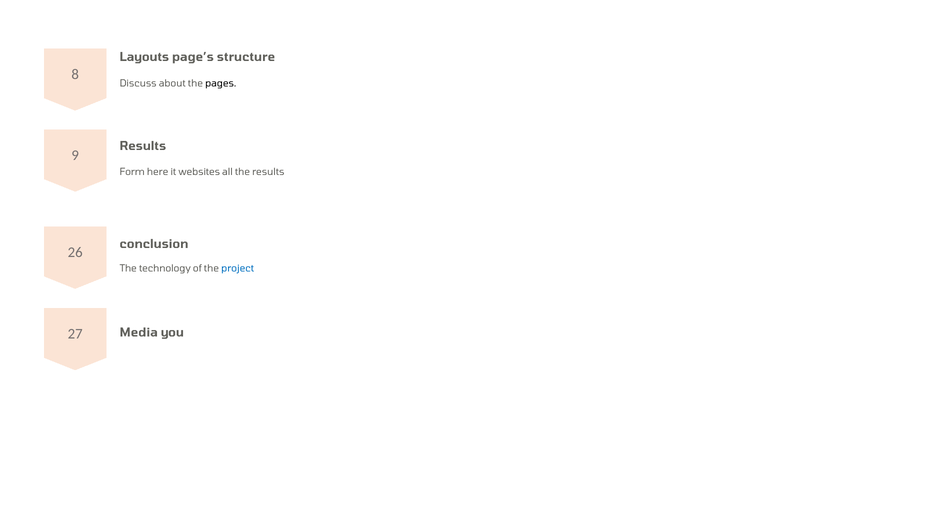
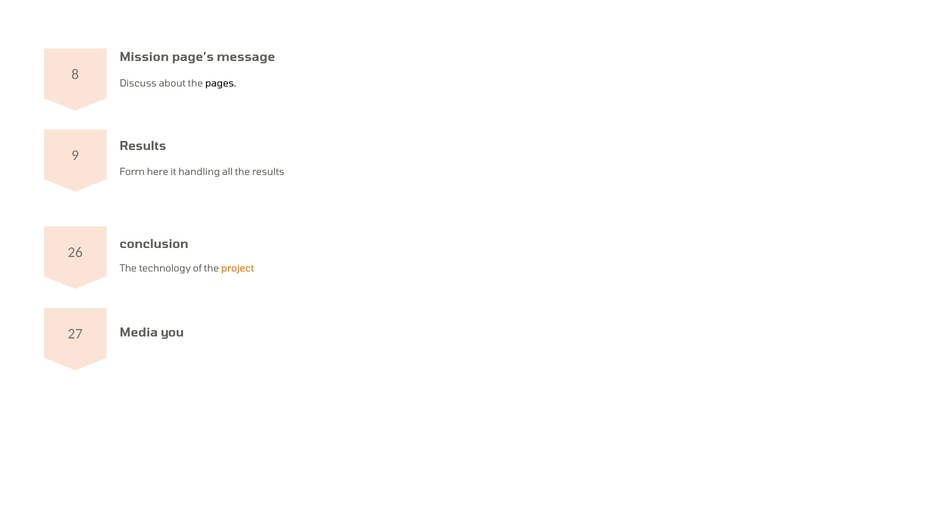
Layouts: Layouts -> Mission (144, 57)
structure: structure -> message (246, 57)
websites: websites -> handling (199, 172)
project colour: blue -> orange (238, 268)
